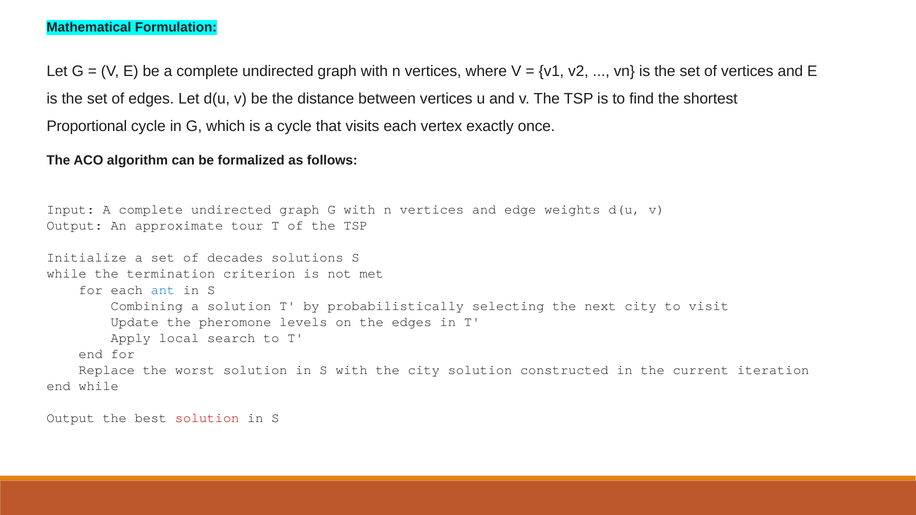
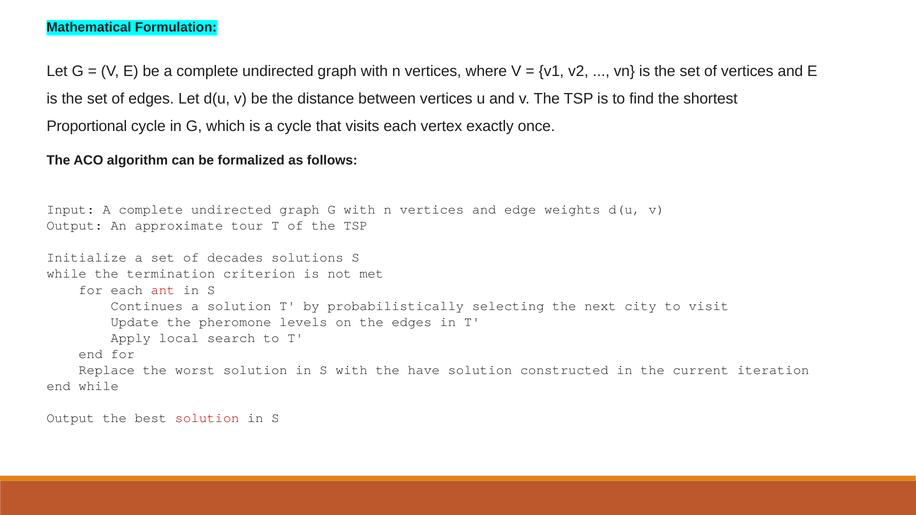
ant colour: blue -> red (163, 290)
Combining: Combining -> Continues (147, 306)
the city: city -> have (424, 370)
